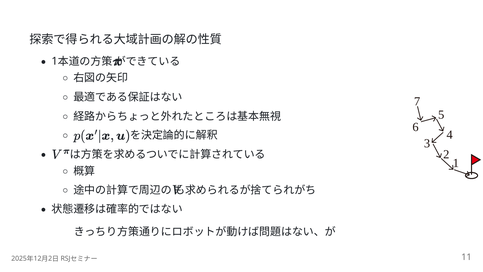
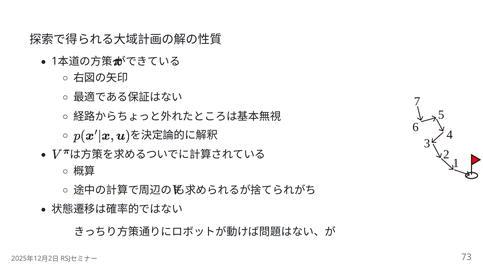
11: 11 -> 73 (466, 257)
